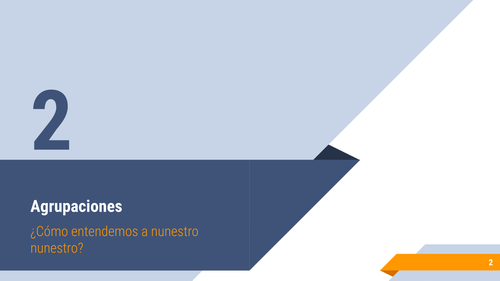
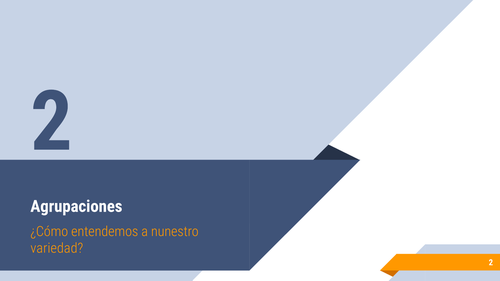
nunestro: nunestro -> variedad (57, 248)
